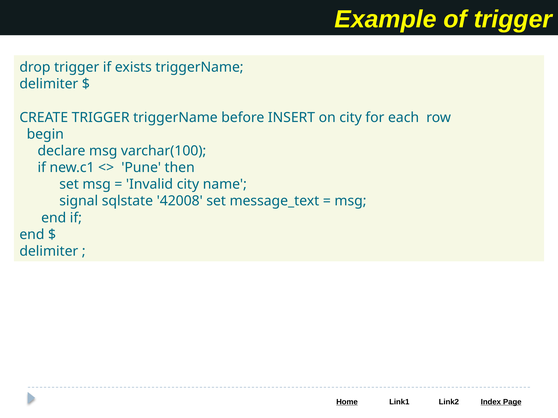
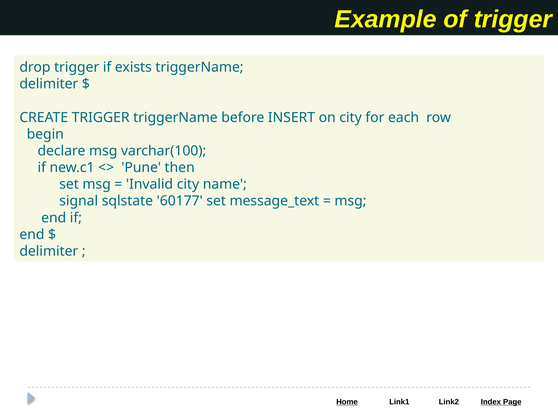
42008: 42008 -> 60177 (180, 201)
